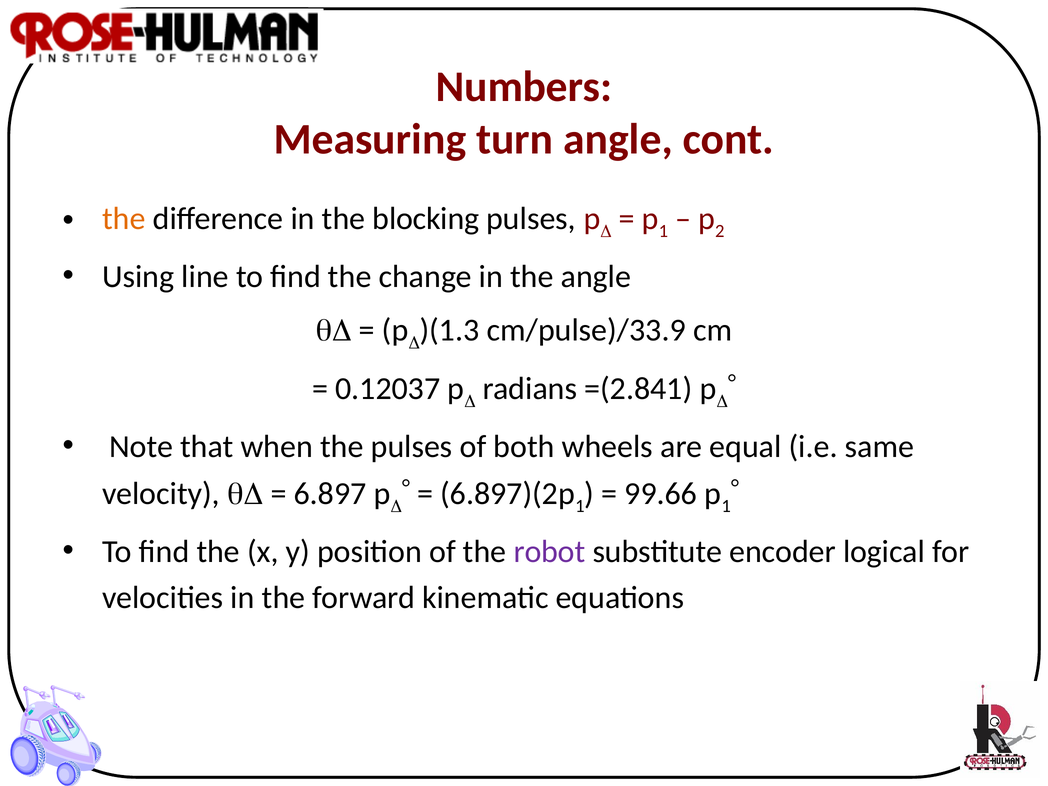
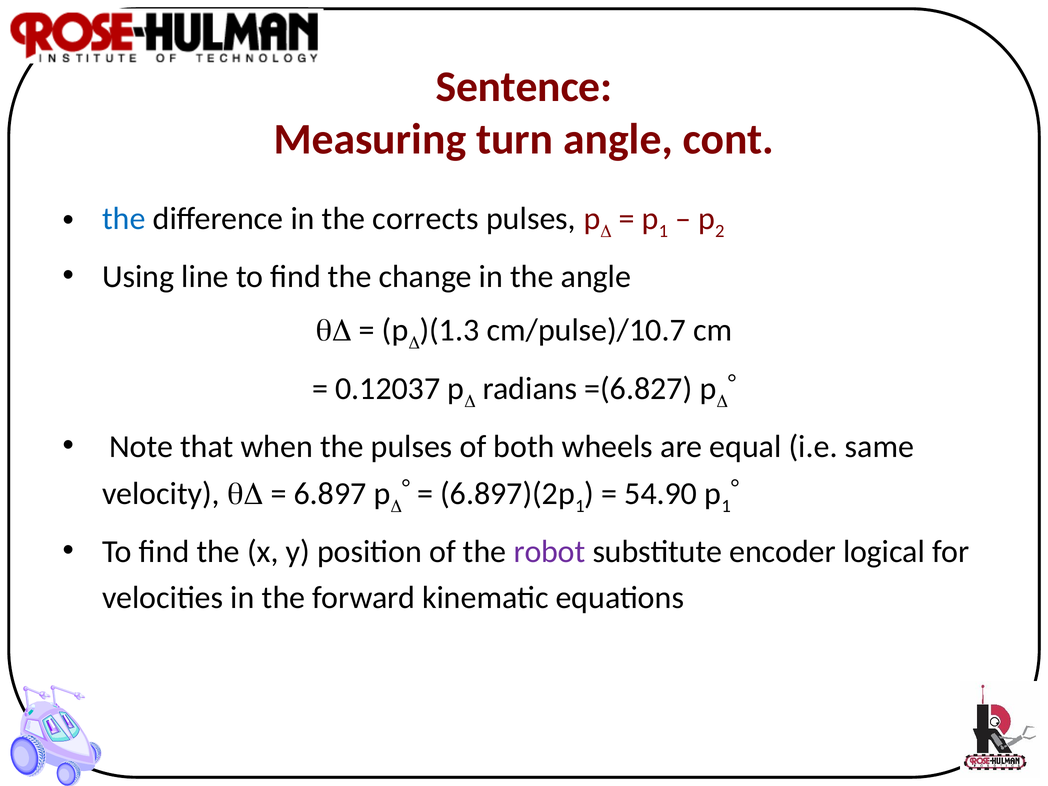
Numbers: Numbers -> Sentence (524, 87)
the colour: orange -> blue (124, 219)
blocking: blocking -> corrects (426, 219)
cm/pulse)/33.9: cm/pulse)/33.9 -> cm/pulse)/10.7 (586, 330)
=(2.841: =(2.841 -> =(6.827 (638, 389)
99.66: 99.66 -> 54.90 (661, 494)
